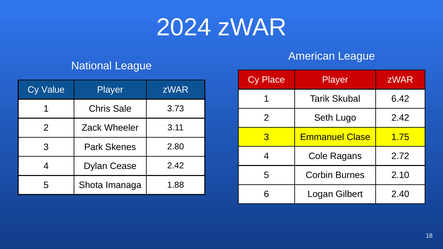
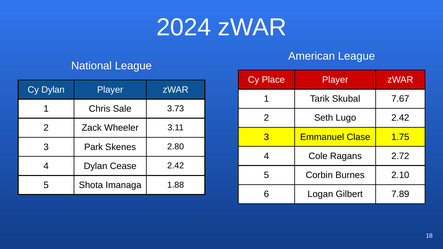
Cy Value: Value -> Dylan (53, 90)
6.42: 6.42 -> 7.67 (400, 99)
2.40: 2.40 -> 7.89 (400, 194)
